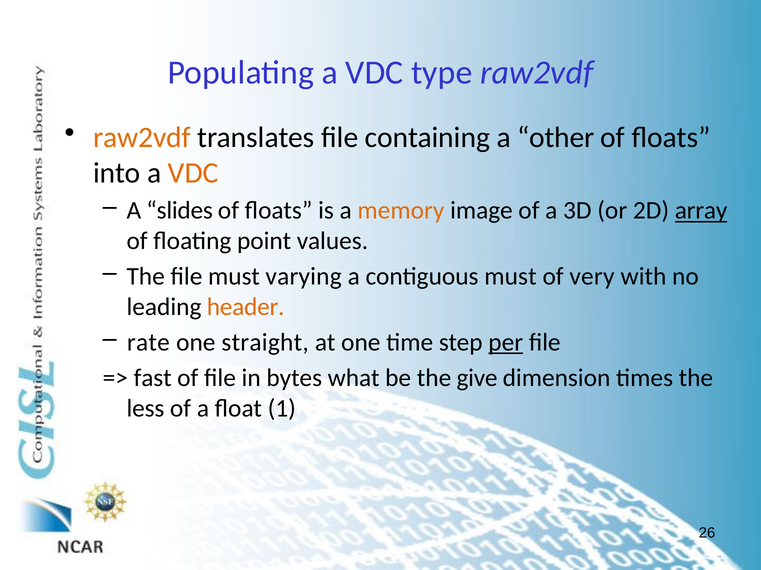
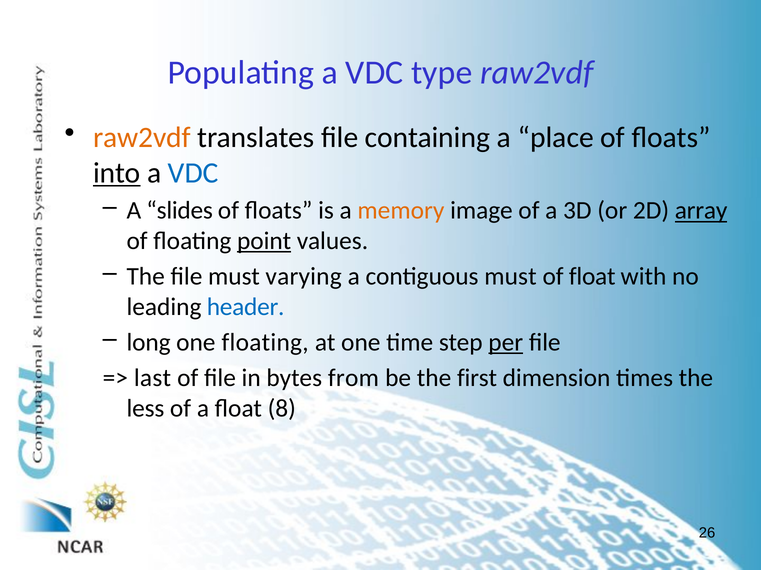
other: other -> place (556, 138)
into underline: none -> present (117, 173)
VDC colour: orange -> blue (193, 173)
point underline: none -> present (264, 241)
of very: very -> float (592, 277)
header colour: orange -> blue (246, 307)
rate: rate -> long (149, 343)
one straight: straight -> floating (265, 343)
fast: fast -> last (152, 378)
what: what -> from (353, 378)
give: give -> first (477, 378)
1: 1 -> 8 (282, 409)
